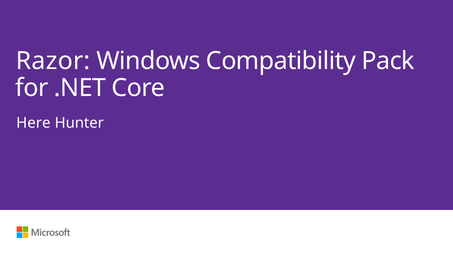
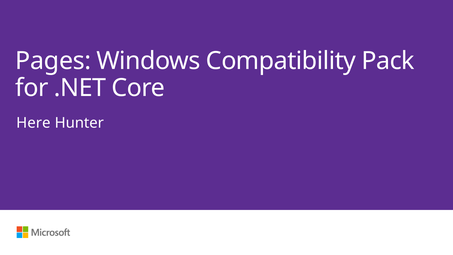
Razor: Razor -> Pages (53, 61)
